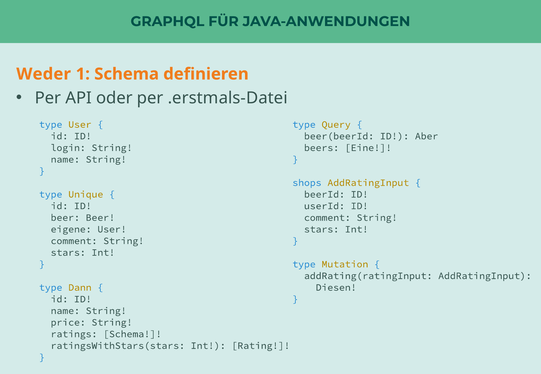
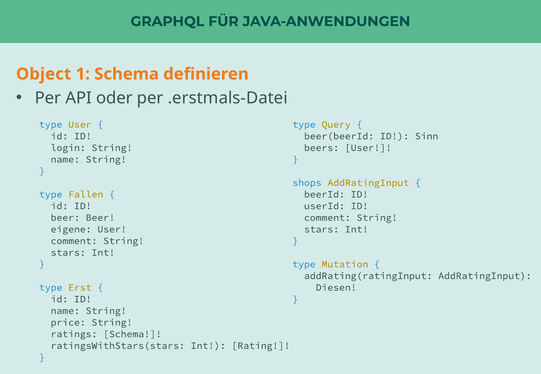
Weder: Weder -> Object (44, 74)
Aber: Aber -> Sinn (427, 136)
beers Eine: Eine -> User (368, 148)
Unique: Unique -> Fallen (86, 195)
Dann: Dann -> Erst (80, 288)
